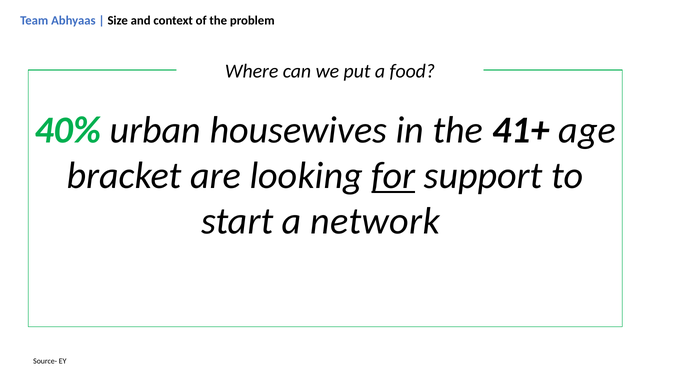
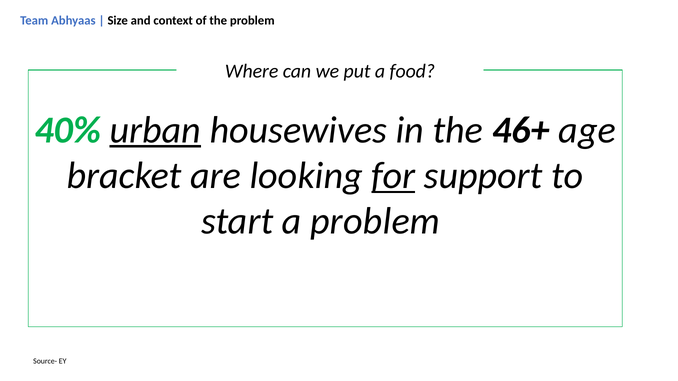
urban underline: none -> present (155, 130)
41+: 41+ -> 46+ (521, 130)
a network: network -> problem (375, 222)
